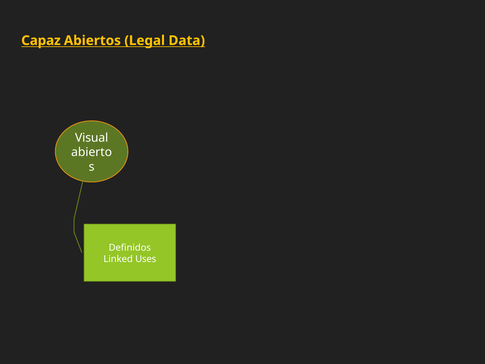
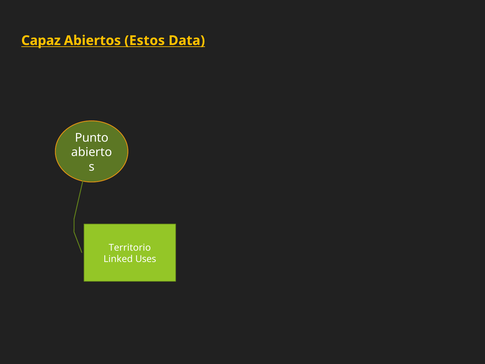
Legal: Legal -> Estos (145, 41)
Visual: Visual -> Punto (92, 138)
Definidos: Definidos -> Territorio (130, 248)
